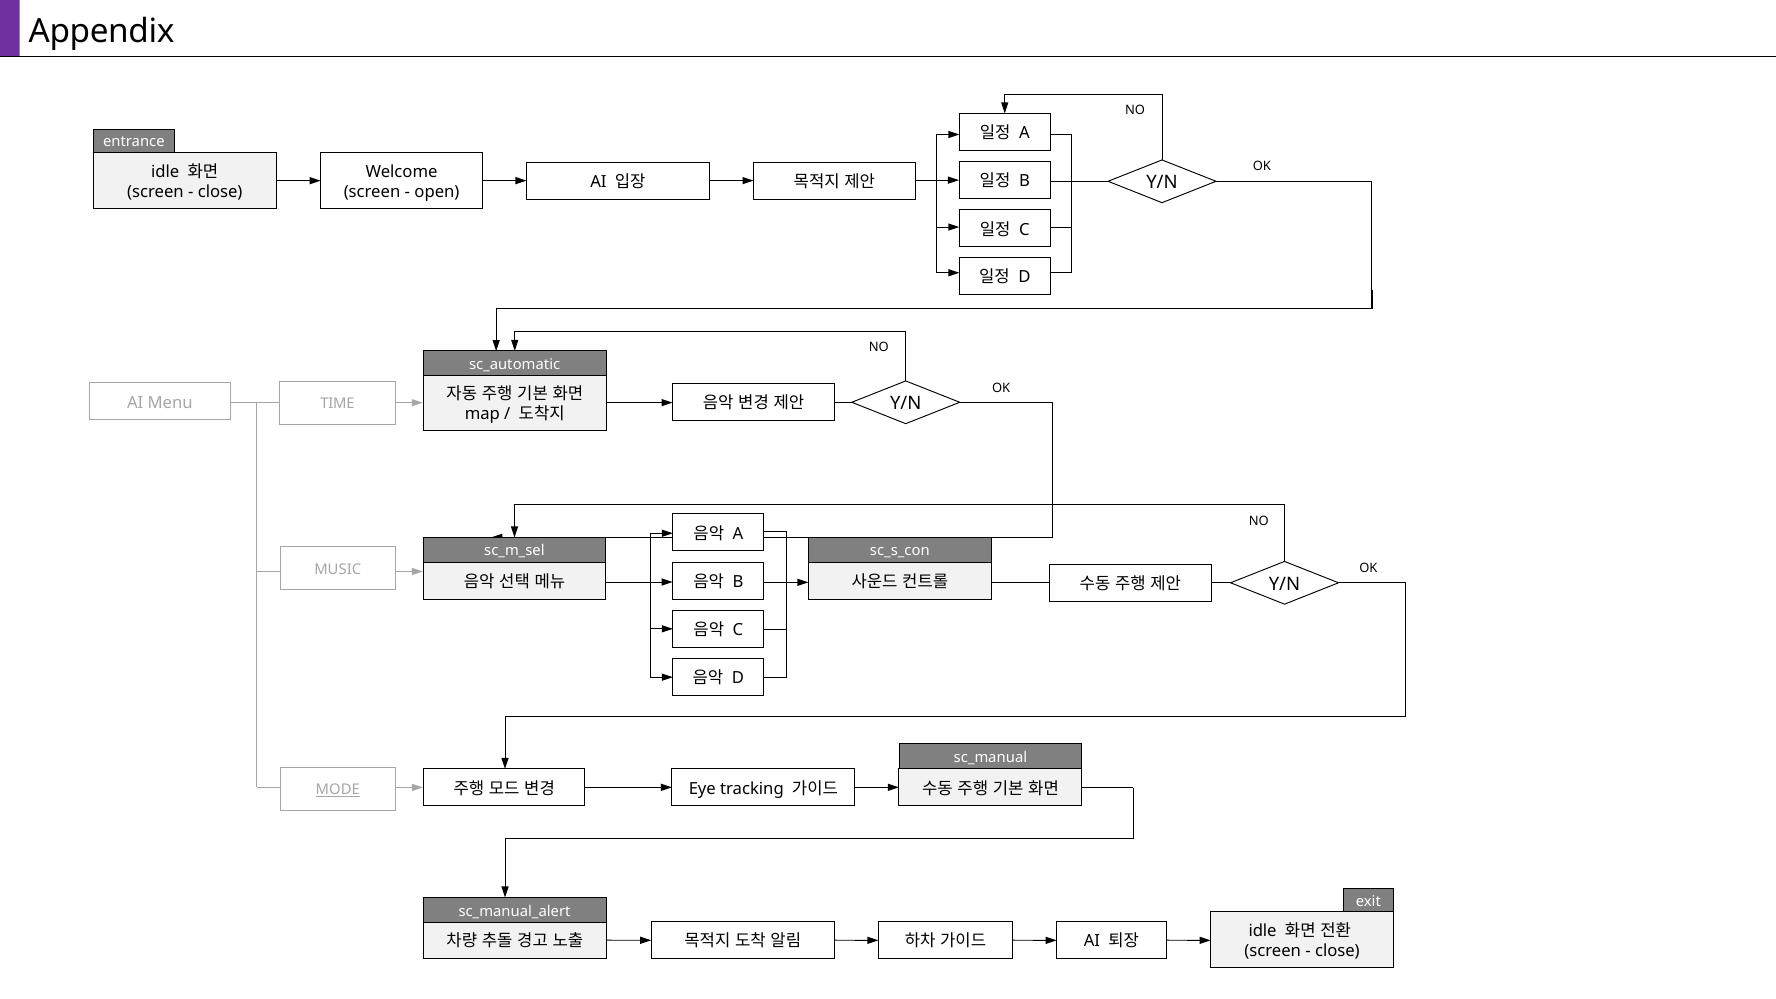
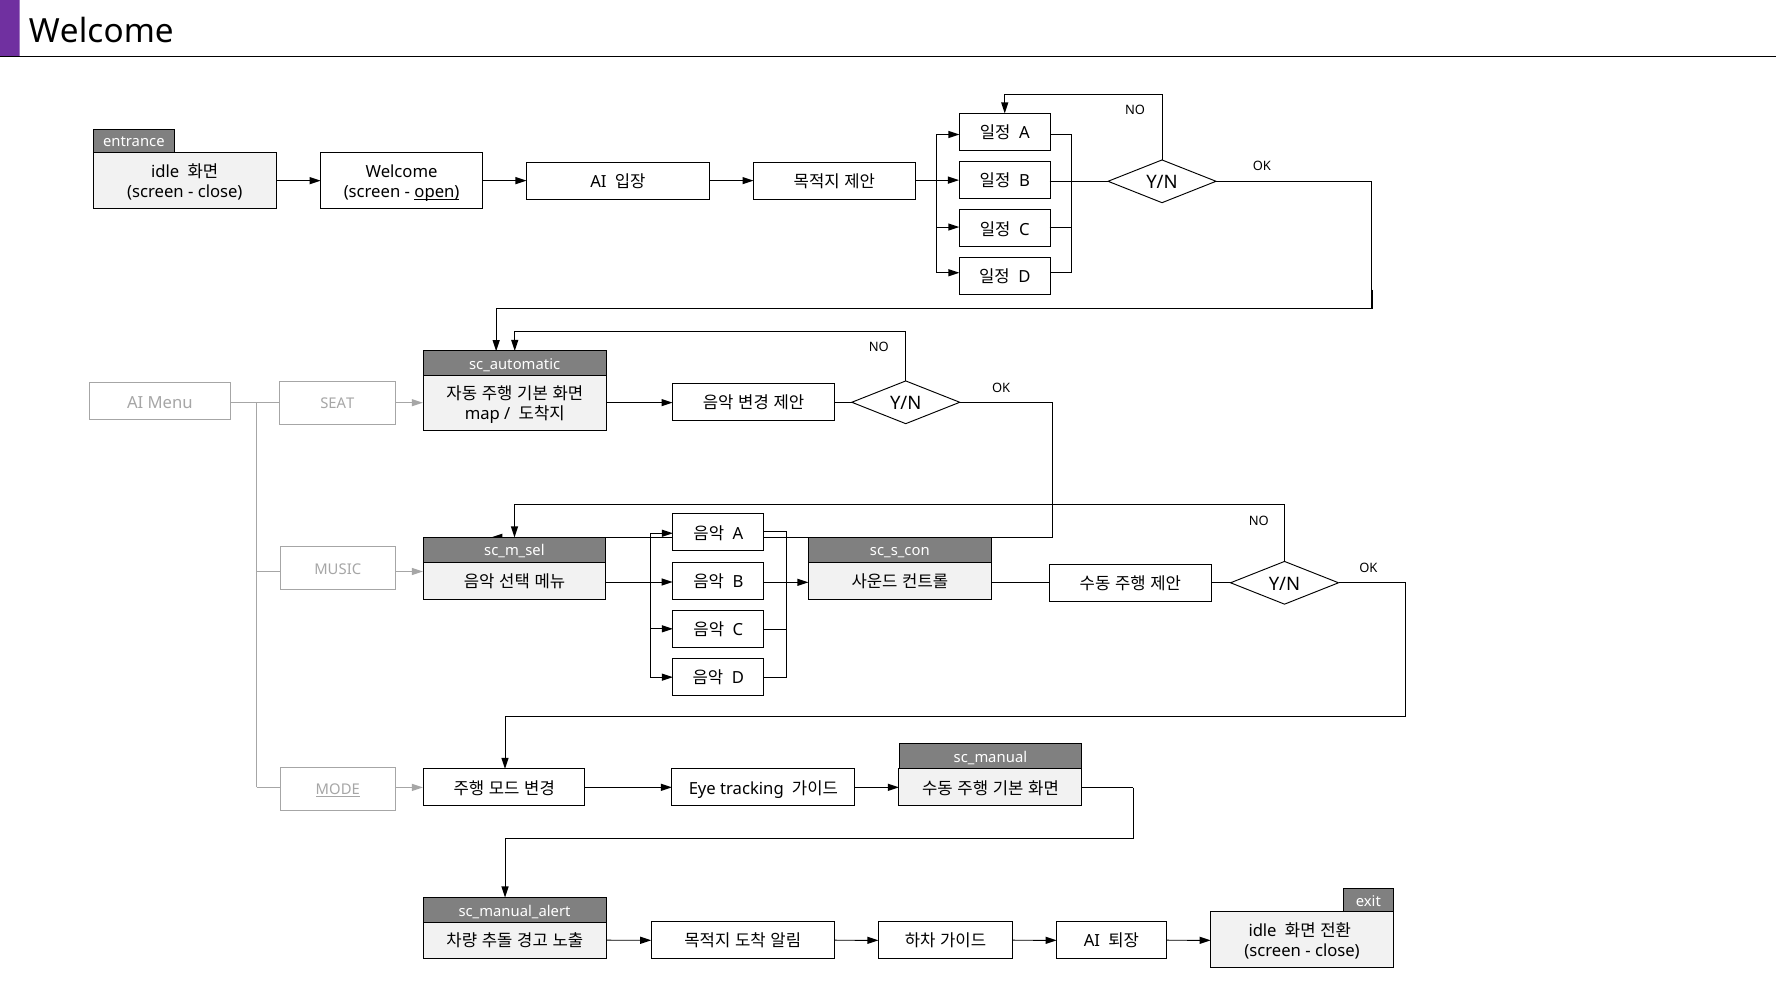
Appendix: Appendix -> Welcome (101, 32)
open underline: none -> present (437, 192)
TIME: TIME -> SEAT (337, 404)
